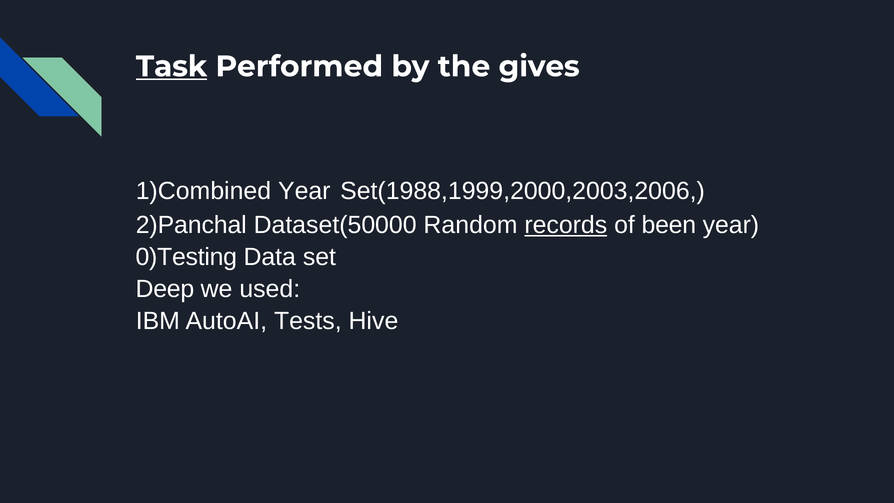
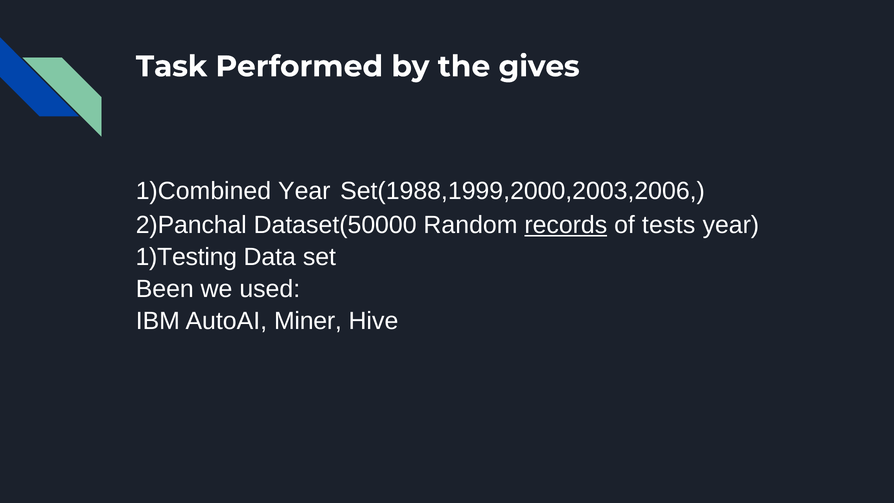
Task underline: present -> none (172, 67)
been: been -> tests (669, 225)
0)Testing: 0)Testing -> 1)Testing (186, 257)
Deep: Deep -> Been (165, 289)
Tests: Tests -> Miner (308, 321)
